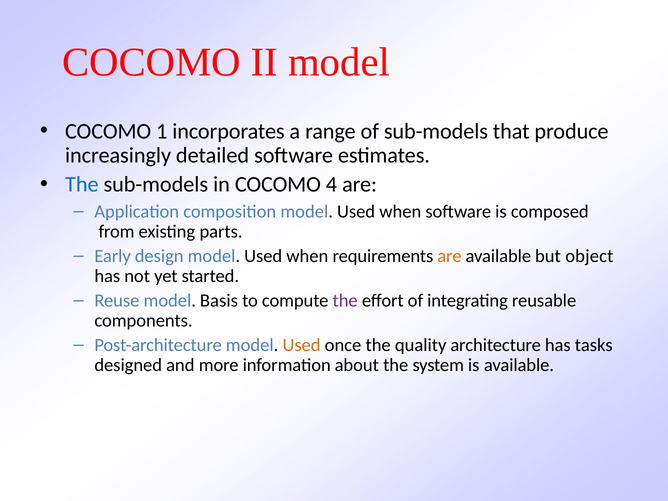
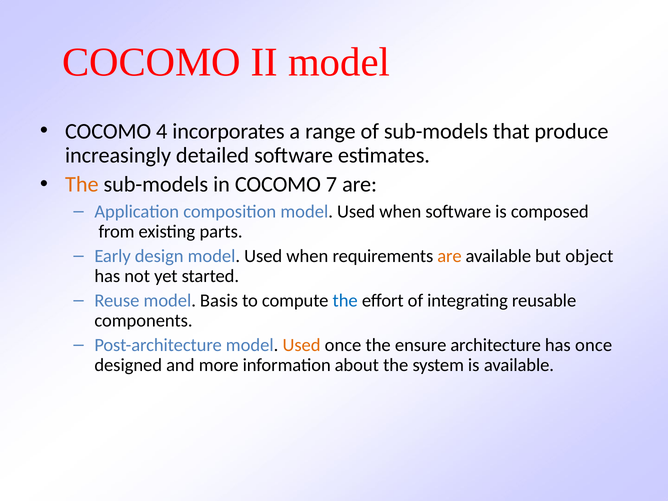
1: 1 -> 4 (162, 131)
The colour: blue -> orange (82, 185)
4: 4 -> 7 (331, 185)
the colour: purple -> blue (345, 301)
quality: quality -> ensure (421, 345)
has tasks: tasks -> once (594, 345)
